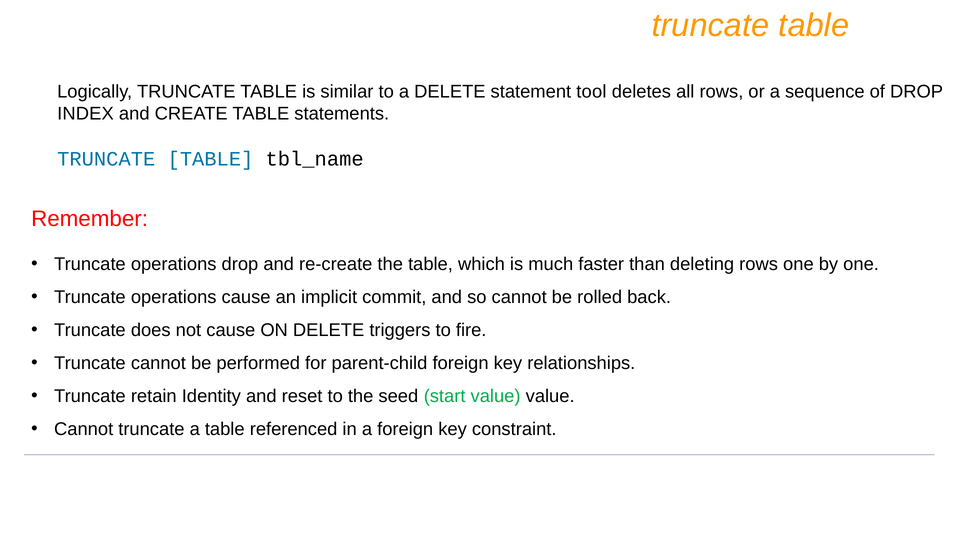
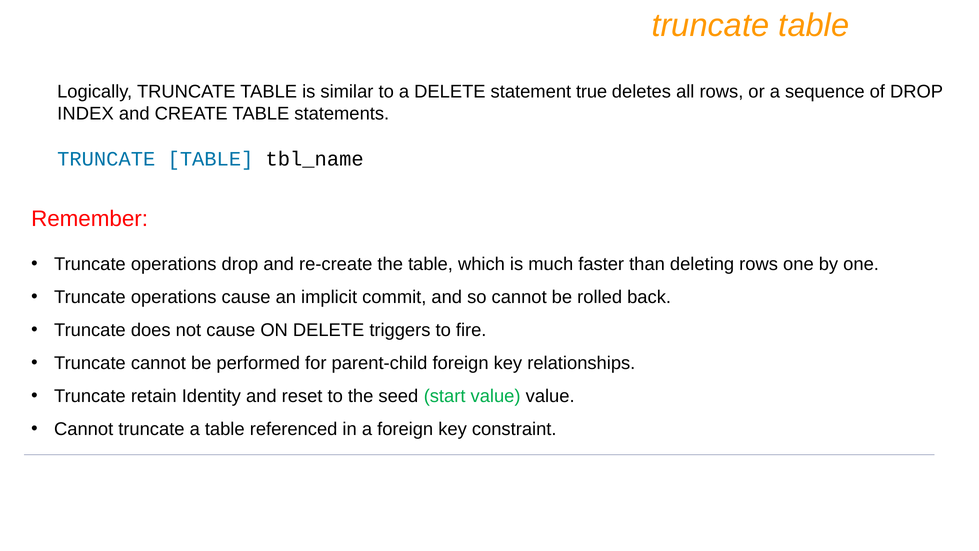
tool: tool -> true (592, 91)
